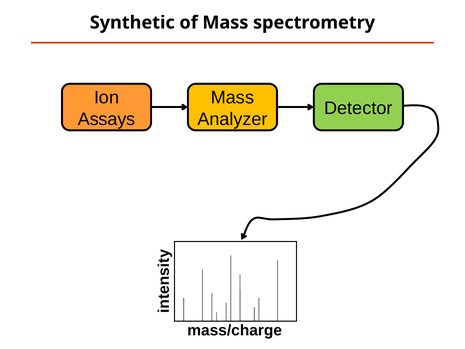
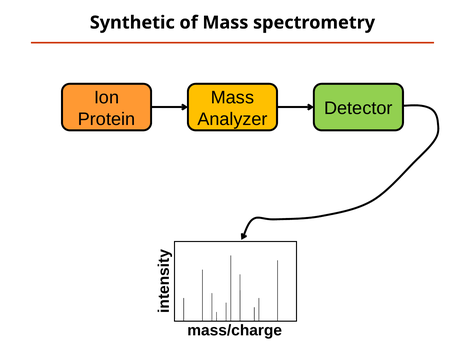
Assays: Assays -> Protein (107, 119)
